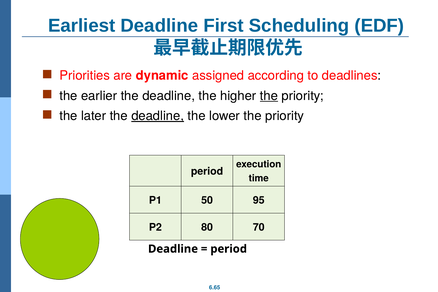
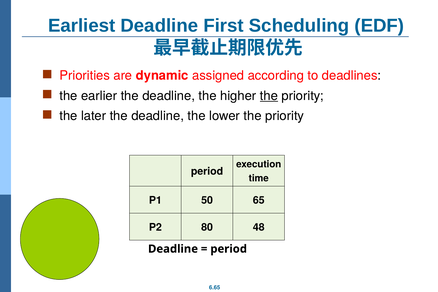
deadline underline: present -> none (158, 116)
95: 95 -> 65 (259, 200)
70: 70 -> 48 (259, 227)
